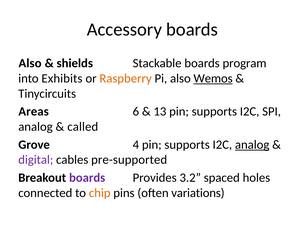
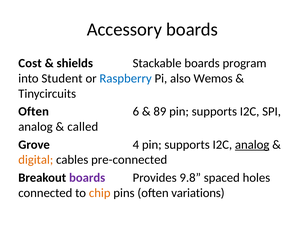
Also: Also -> Cost (30, 63)
Exhibits: Exhibits -> Student (62, 79)
Raspberry colour: orange -> blue (126, 79)
Wemos underline: present -> none (213, 79)
Areas: Areas -> Often (34, 112)
13: 13 -> 89 (160, 112)
digital colour: purple -> orange (36, 160)
pre-supported: pre-supported -> pre-connected (129, 160)
3.2: 3.2 -> 9.8 (190, 178)
